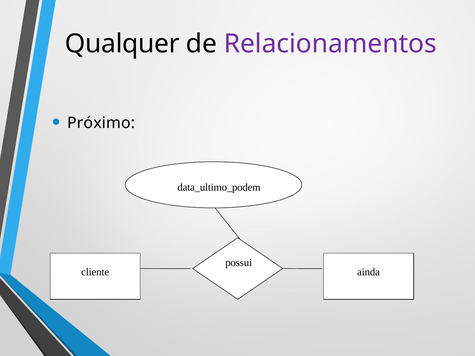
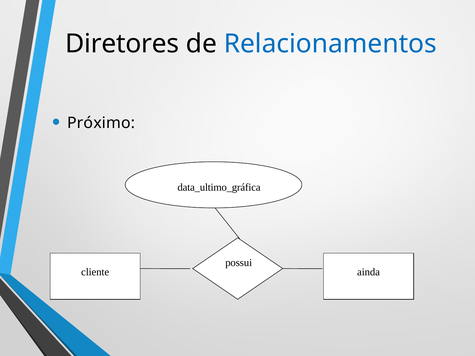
Qualquer: Qualquer -> Diretores (122, 44)
Relacionamentos colour: purple -> blue (330, 44)
data_ultimo_podem: data_ultimo_podem -> data_ultimo_gráfica (219, 188)
